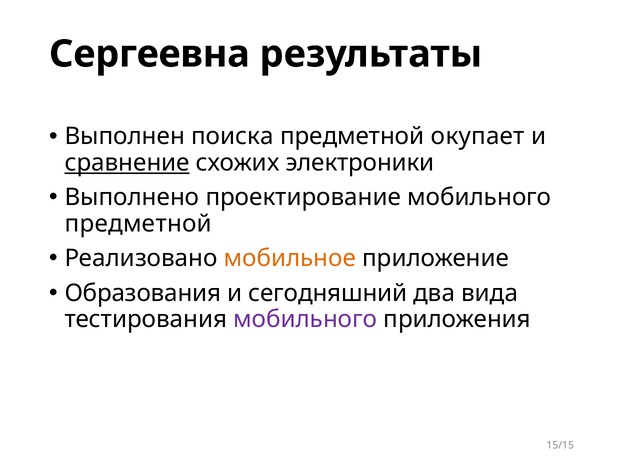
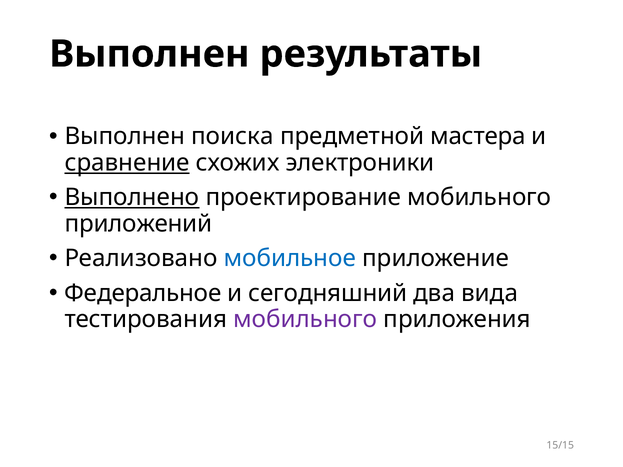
Сергеевна: Сергеевна -> Выполнен (149, 54)
окупает: окупает -> мастера (478, 137)
Выполнено underline: none -> present (132, 198)
предметной: предметной -> приложений (138, 224)
мобильное colour: orange -> blue (290, 259)
Образования: Образования -> Федеральное (143, 293)
